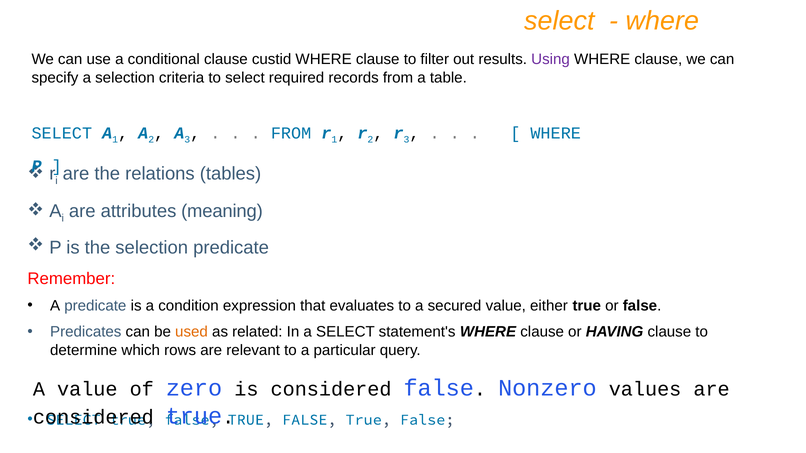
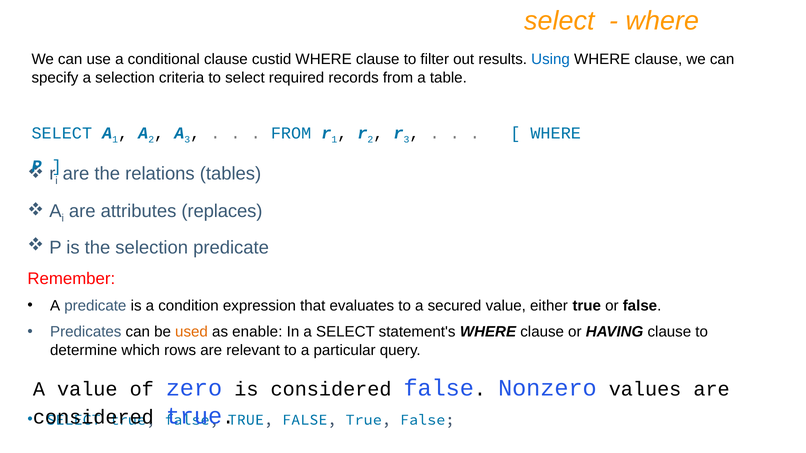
Using colour: purple -> blue (551, 60)
meaning: meaning -> replaces (222, 211)
related: related -> enable (257, 332)
